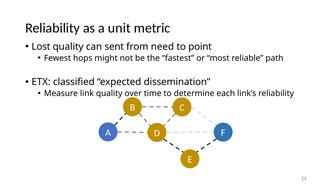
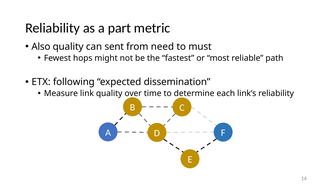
unit: unit -> part (119, 28)
Lost: Lost -> Also (41, 47)
point: point -> must (200, 47)
classified: classified -> following (74, 82)
